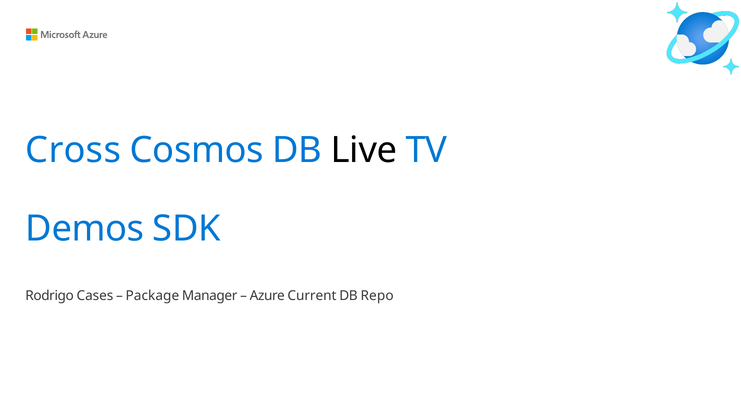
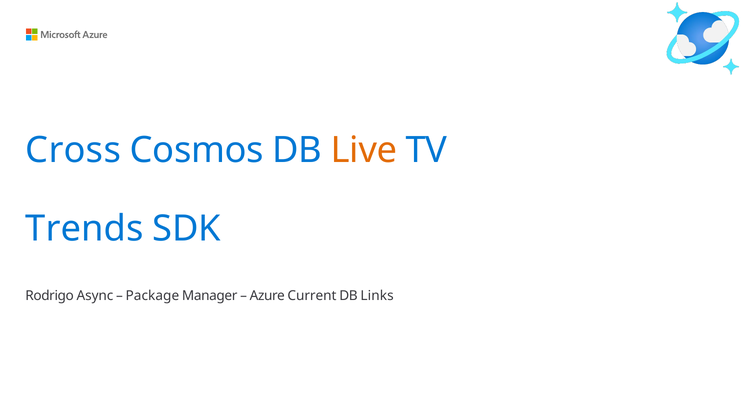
Live colour: black -> orange (364, 150)
Demos: Demos -> Trends (85, 229)
Cases: Cases -> Async (95, 296)
Repo: Repo -> Links (377, 296)
